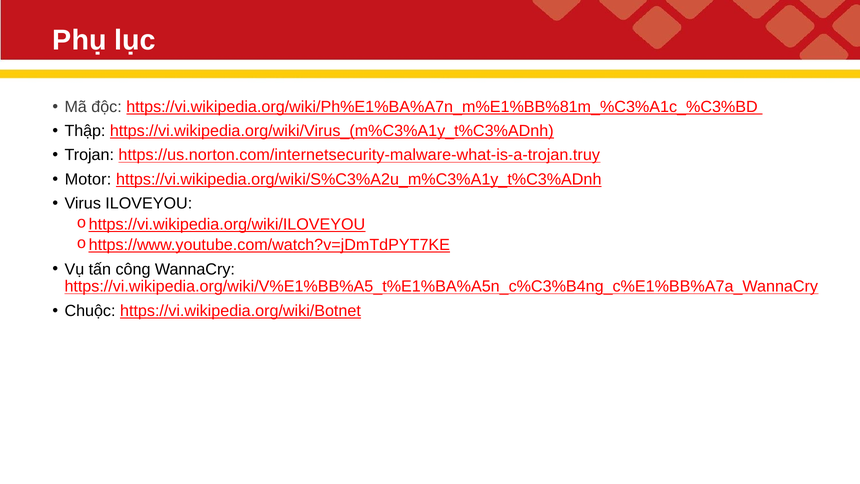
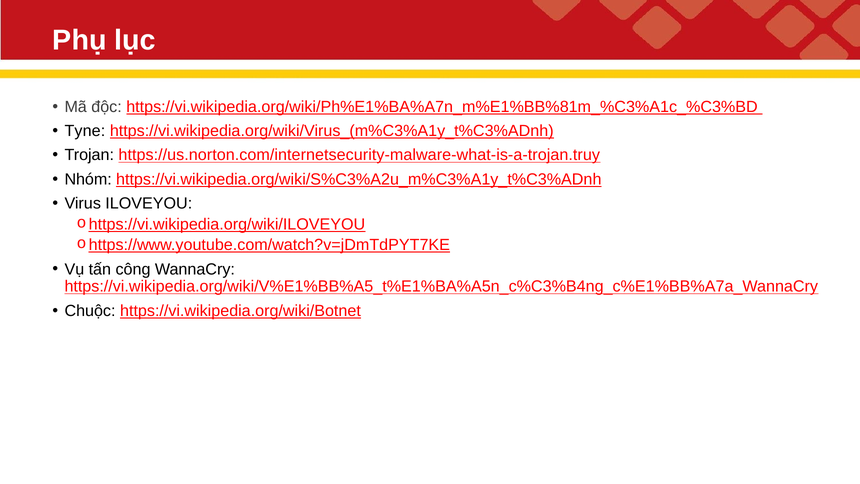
Thập: Thập -> Tyne (85, 131)
Motor: Motor -> Nhóm (88, 179)
